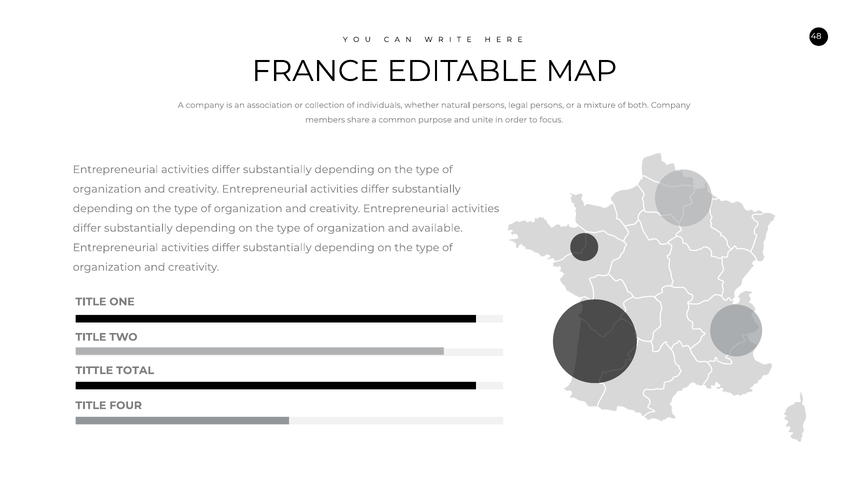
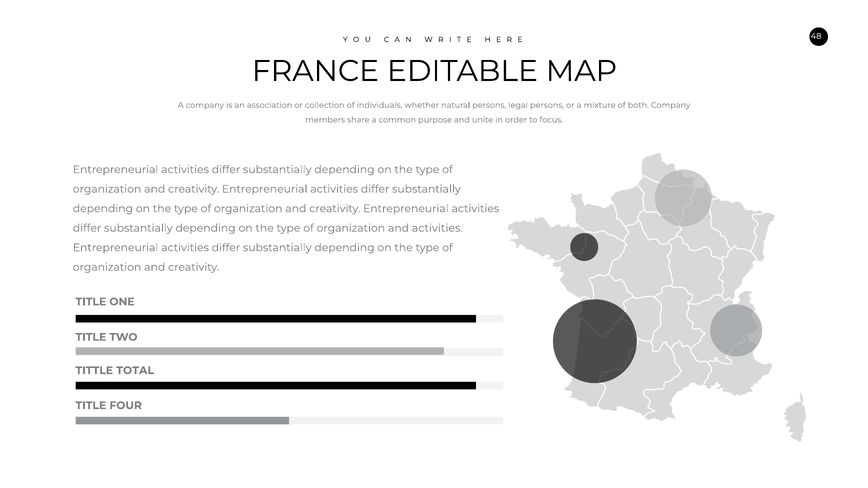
and available: available -> activities (437, 228)
